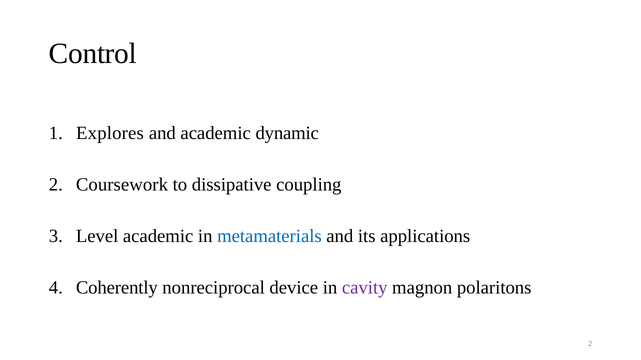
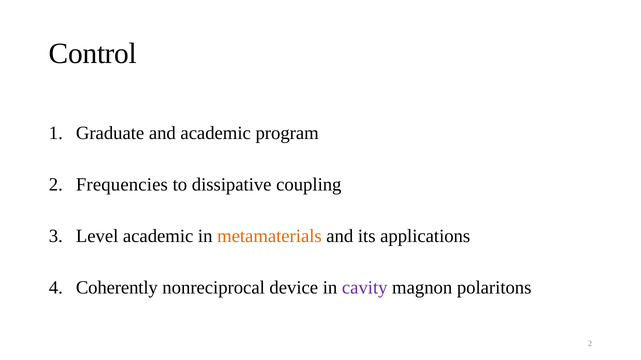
Explores: Explores -> Graduate (110, 133)
dynamic: dynamic -> program (287, 133)
Coursework: Coursework -> Frequencies (122, 185)
metamaterials colour: blue -> orange (269, 237)
